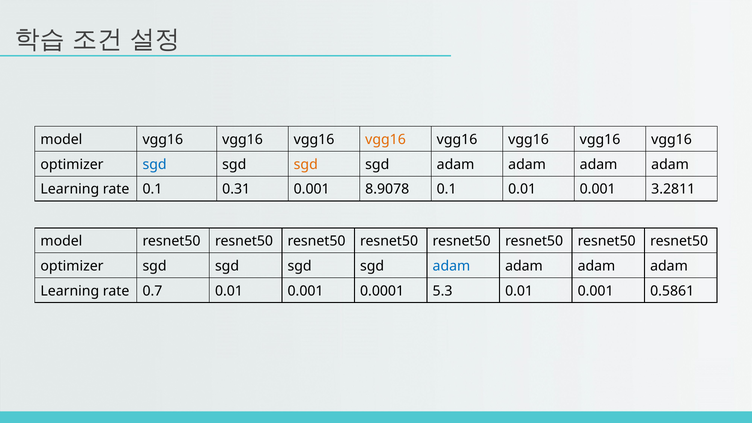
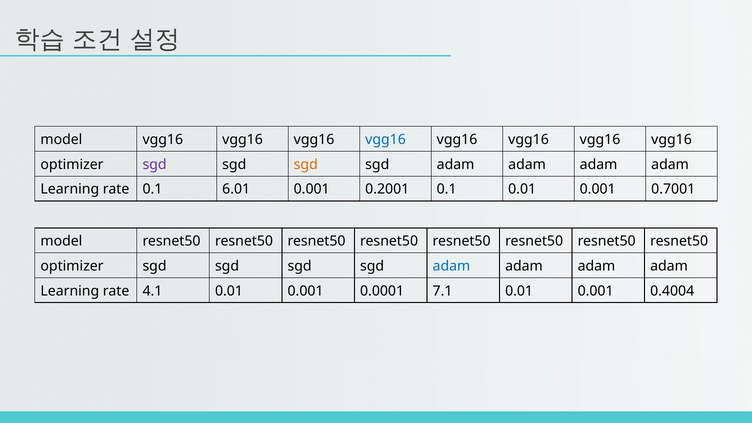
vgg16 colour: orange -> blue (386, 140)
sgd colour: blue -> purple (155, 164)
0.31: 0.31 -> 6.01 (236, 189)
8.9078: 8.9078 -> 0.2001 (387, 189)
3.2811: 3.2811 -> 0.7001 (673, 189)
0.7: 0.7 -> 4.1 (152, 291)
5.3: 5.3 -> 7.1 (443, 291)
0.5861: 0.5861 -> 0.4004 (672, 291)
